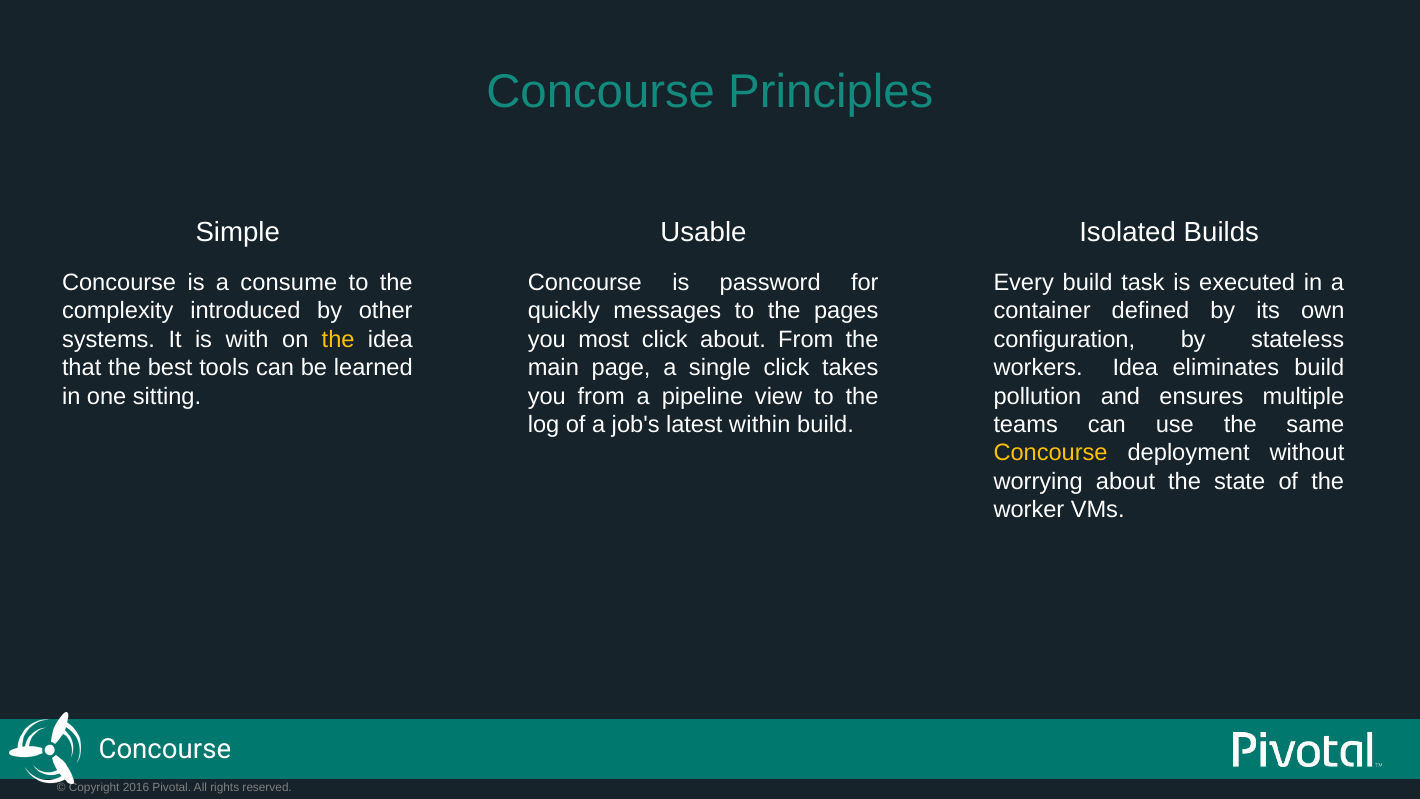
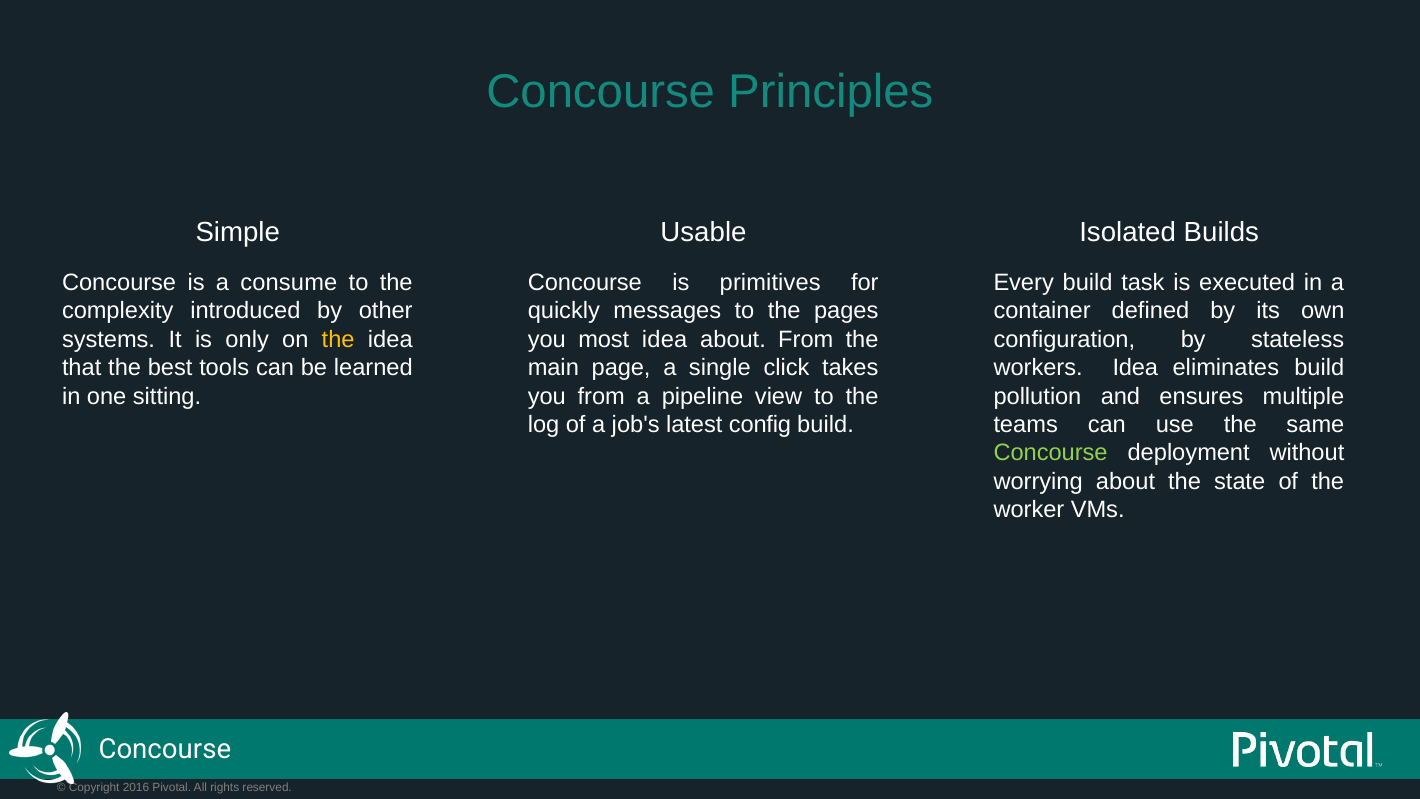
password: password -> primitives (770, 283)
with: with -> only (247, 339)
most click: click -> idea (665, 339)
within: within -> config (760, 425)
Concourse colour: yellow -> light green (1051, 453)
